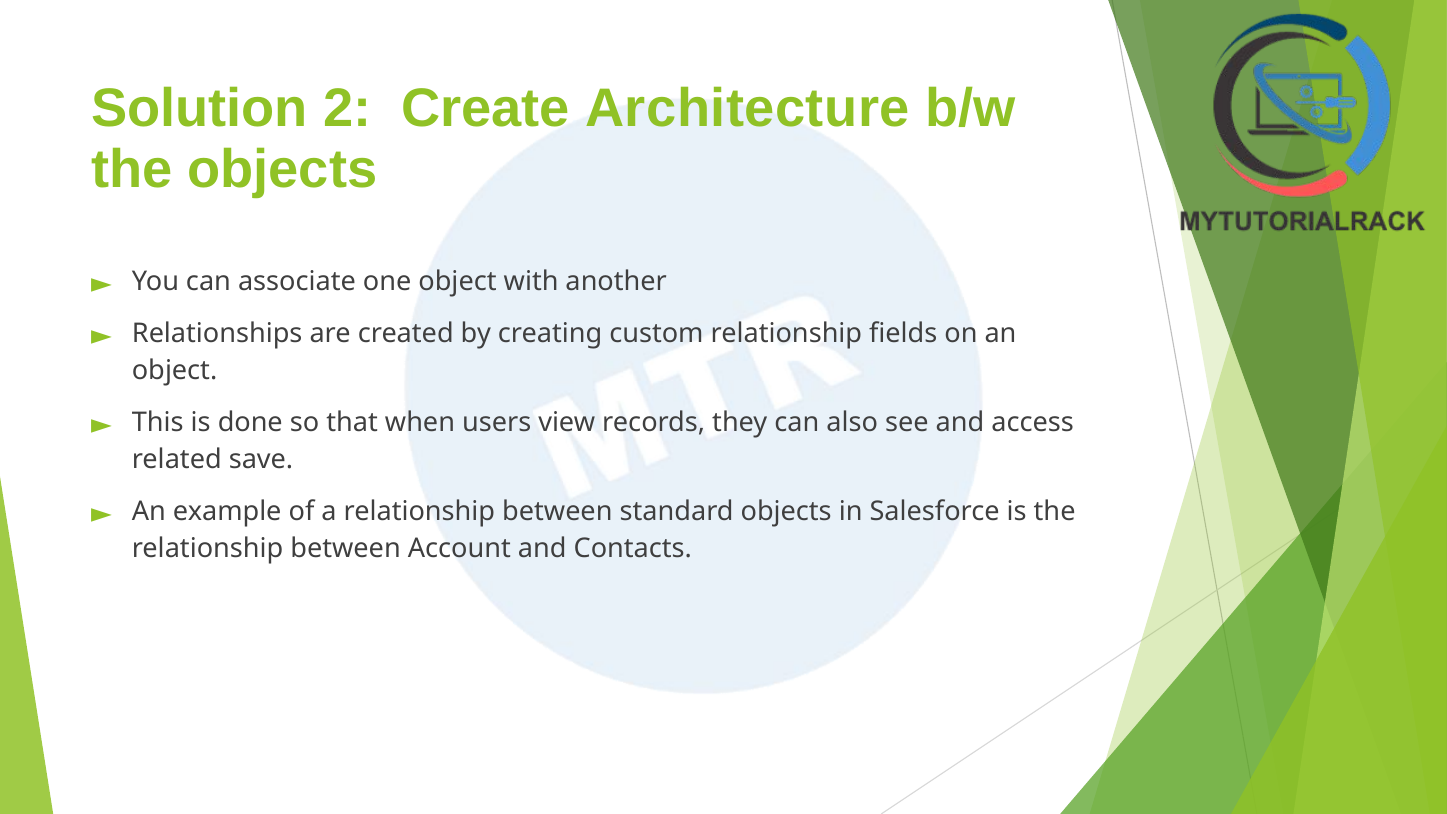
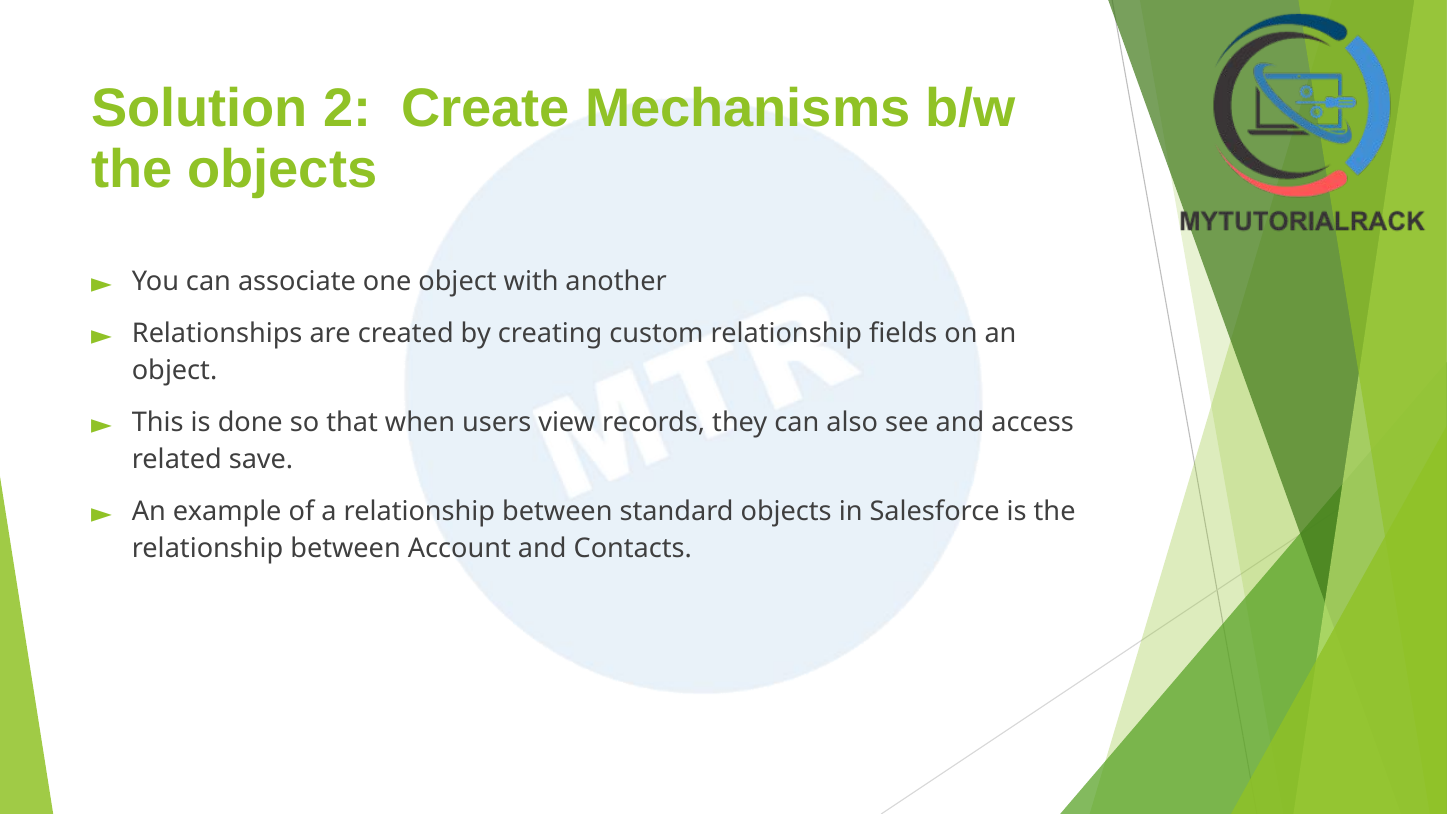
Architecture: Architecture -> Mechanisms (748, 109)
